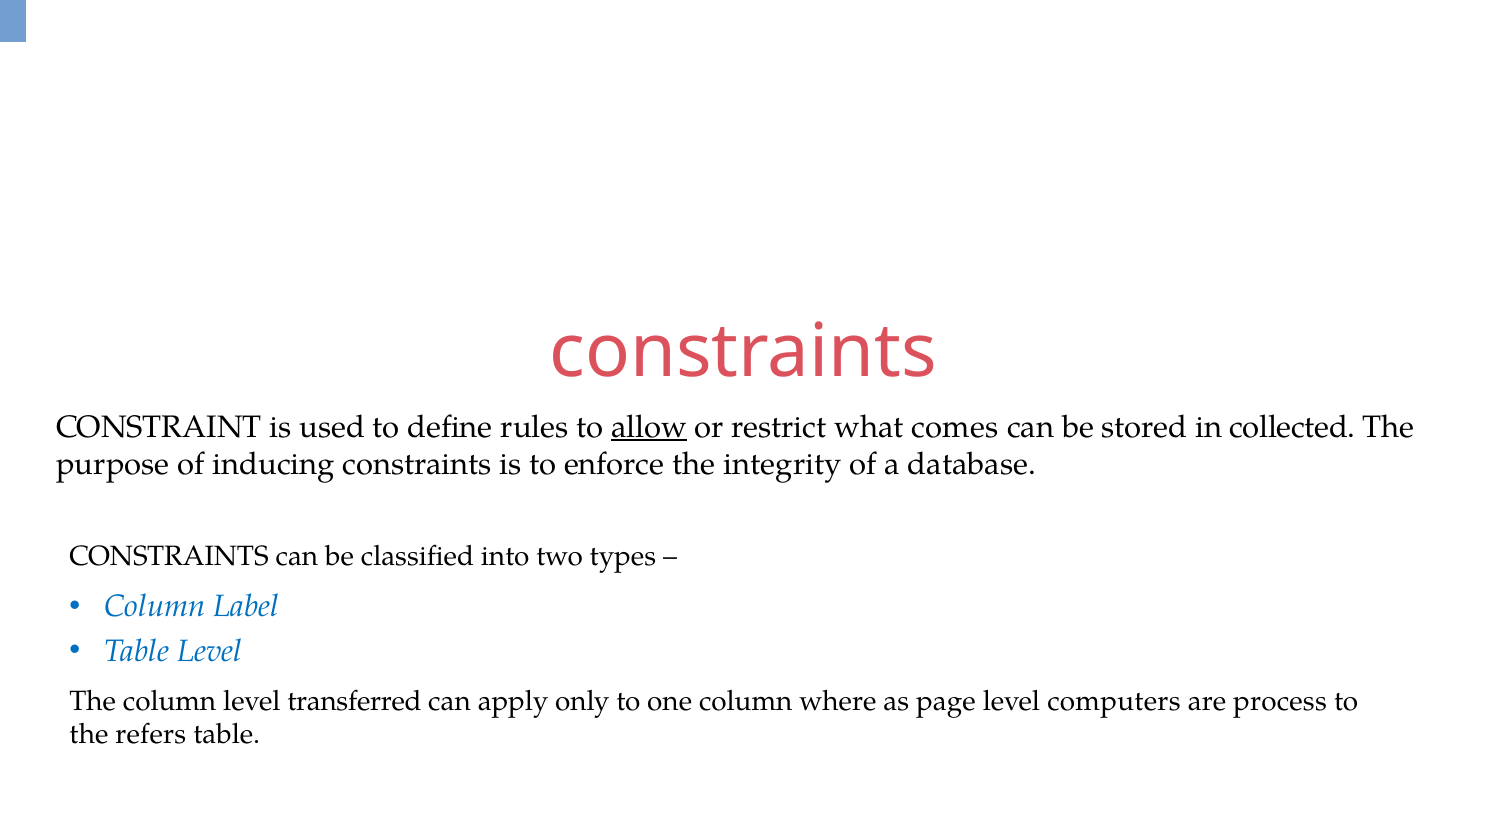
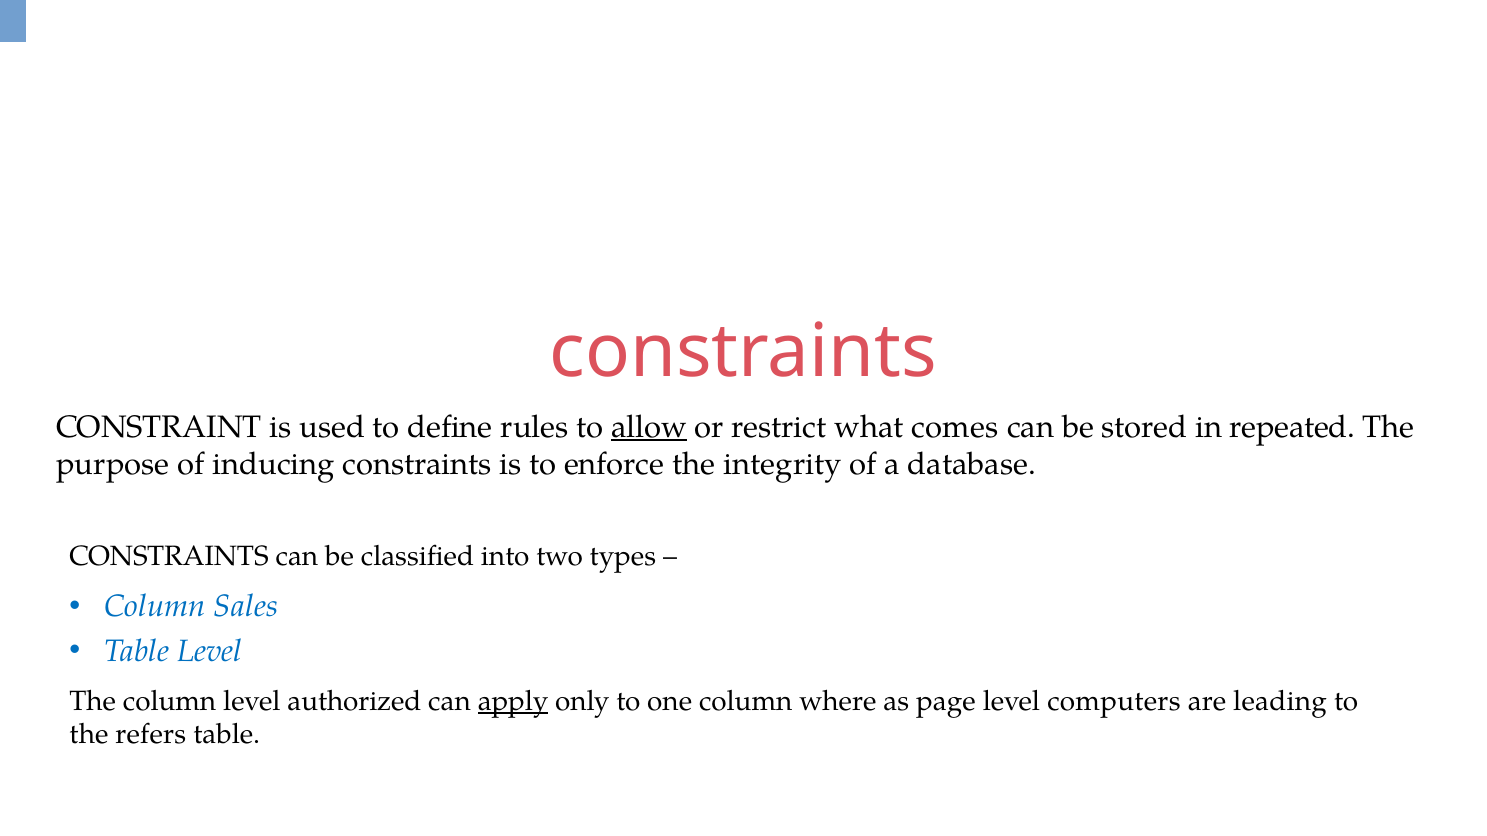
collected: collected -> repeated (1292, 427)
Label: Label -> Sales (246, 607)
transferred: transferred -> authorized (354, 701)
apply underline: none -> present (513, 701)
process: process -> leading (1280, 701)
